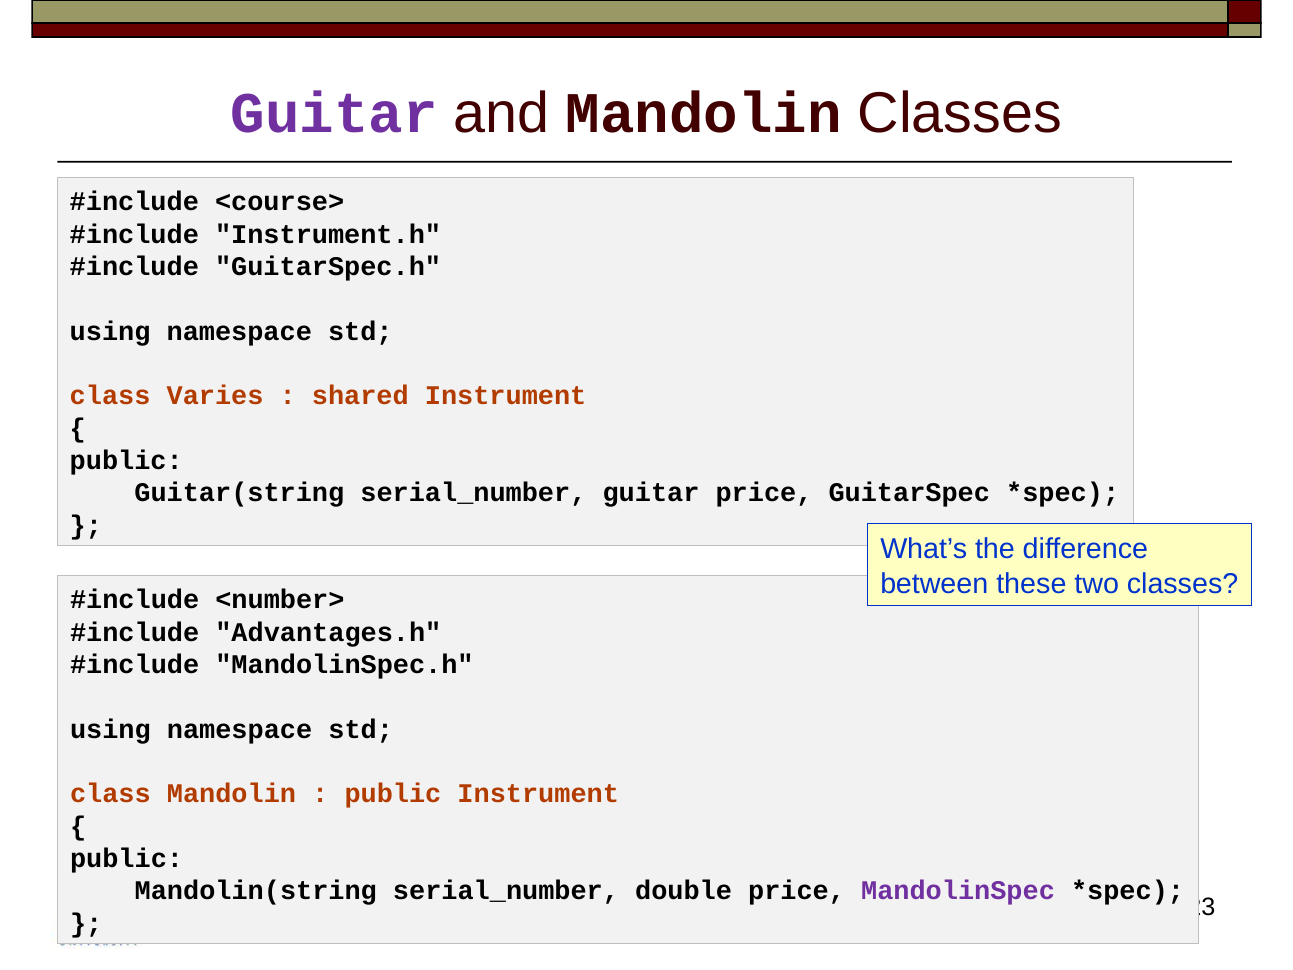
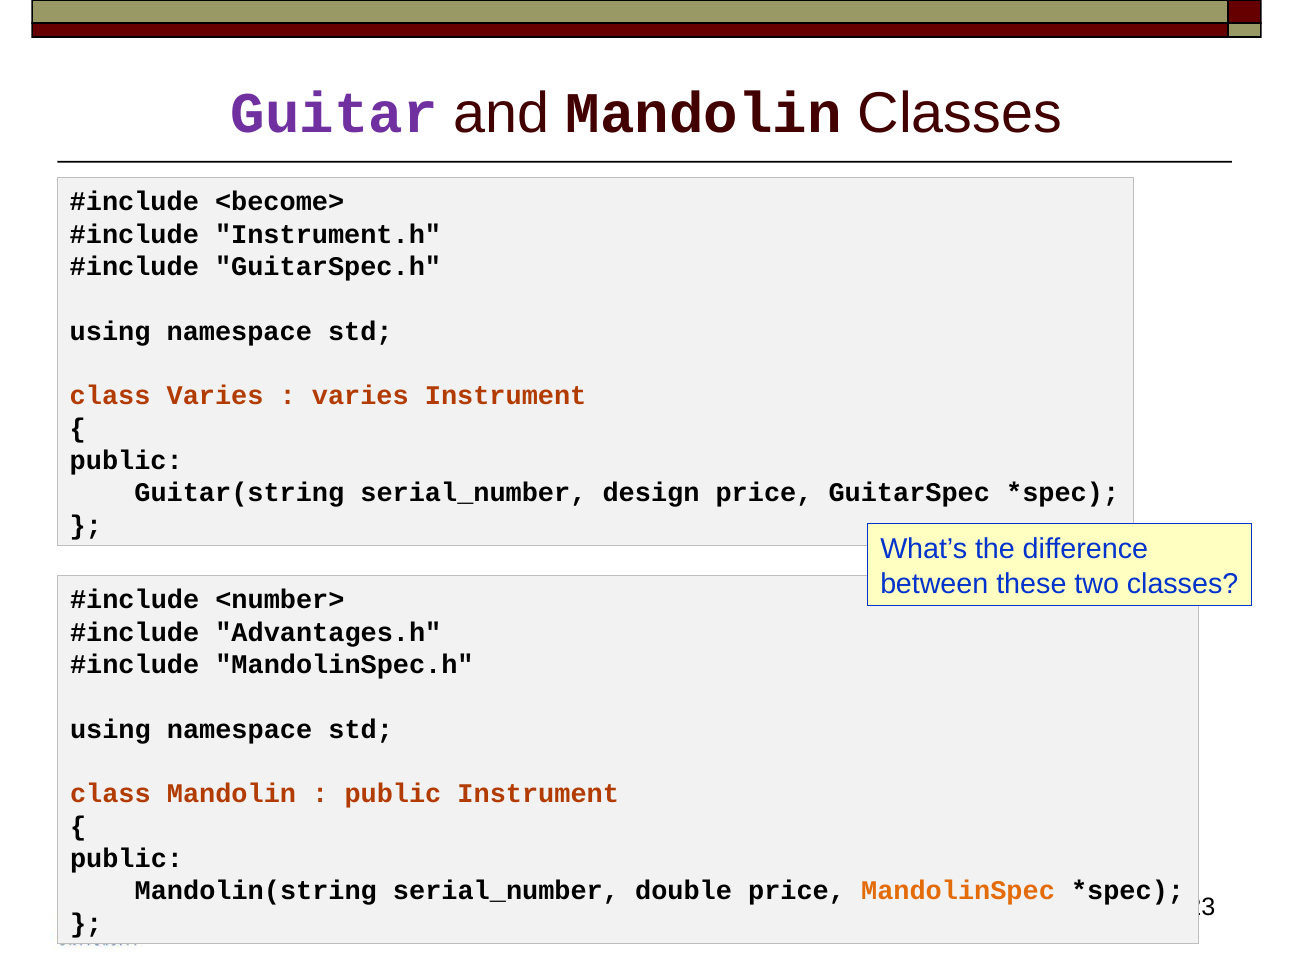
<course>: <course> -> <become> (280, 202)
shared: shared -> varies (360, 396)
serial_number guitar: guitar -> design (651, 493)
MandolinSpec colour: purple -> orange (958, 891)
